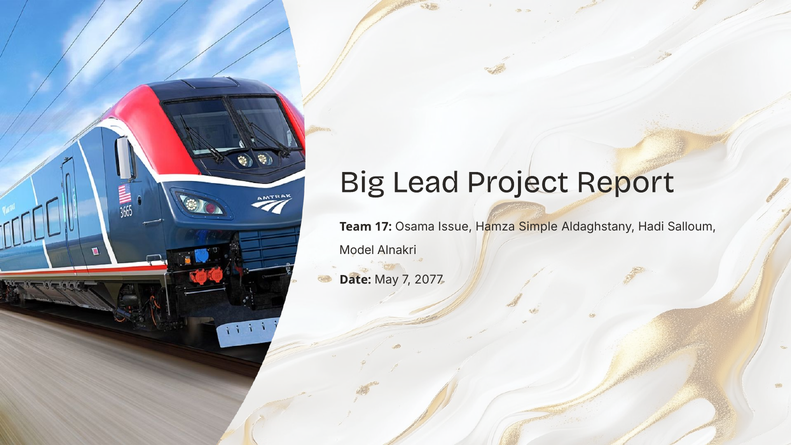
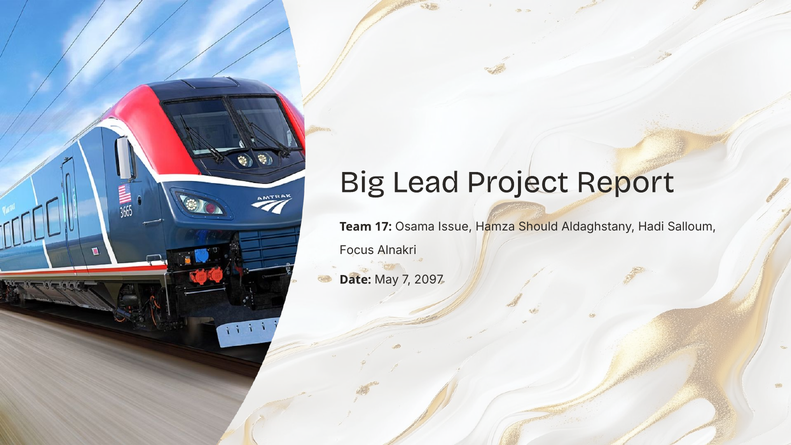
Simple: Simple -> Should (538, 227)
Model: Model -> Focus (357, 250)
2077: 2077 -> 2097 (429, 280)
